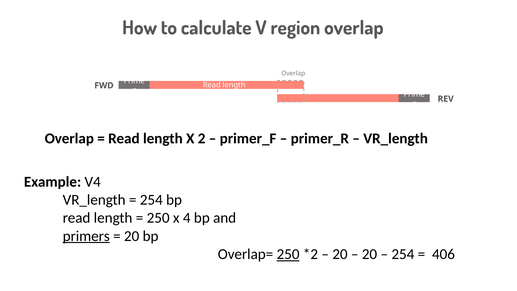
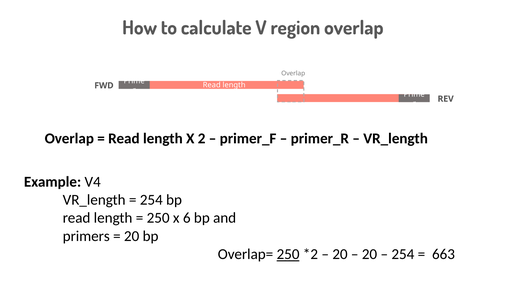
4: 4 -> 6 (187, 218)
primers underline: present -> none (86, 236)
406: 406 -> 663 (443, 254)
